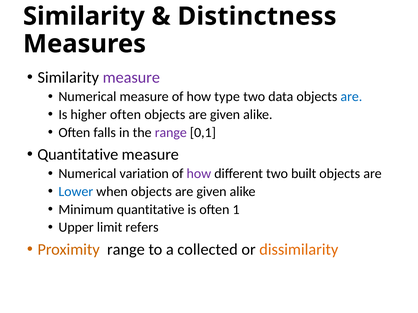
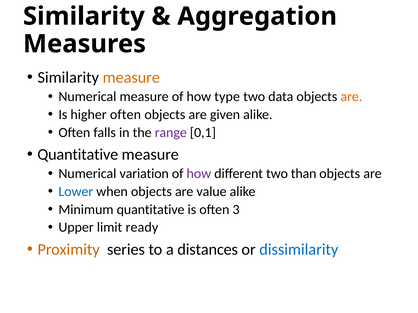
Distinctness: Distinctness -> Aggregation (257, 16)
measure colour: purple -> orange (131, 78)
are colour: blue -> orange (351, 97)
built: built -> than (304, 174)
when objects are given: given -> value (212, 192)
1: 1 -> 3 (236, 210)
refers: refers -> ready (142, 228)
Proximity range: range -> series (126, 250)
collected: collected -> distances (208, 250)
dissimilarity colour: orange -> blue (299, 250)
